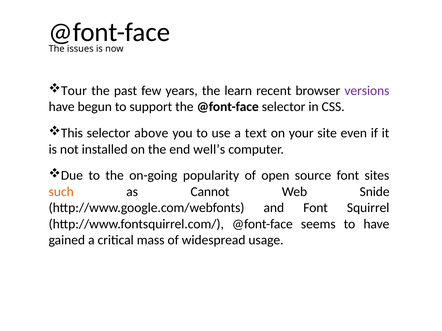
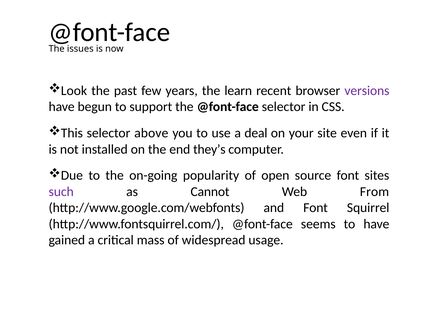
Tour: Tour -> Look (74, 91)
text: text -> deal (256, 133)
well’s: well’s -> they’s (209, 149)
such colour: orange -> purple (61, 192)
Snide: Snide -> From (374, 192)
